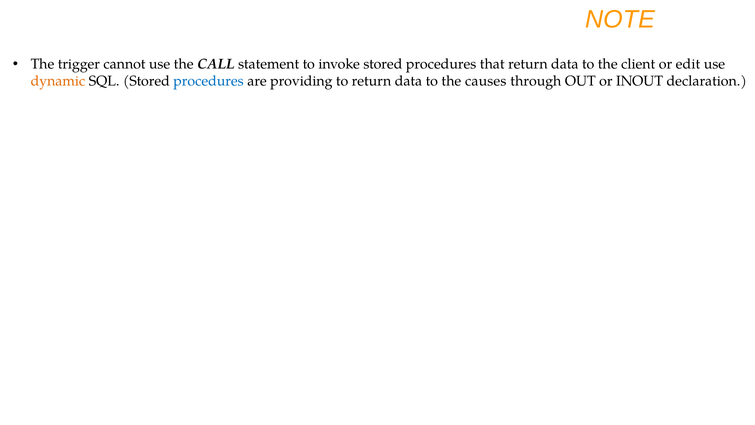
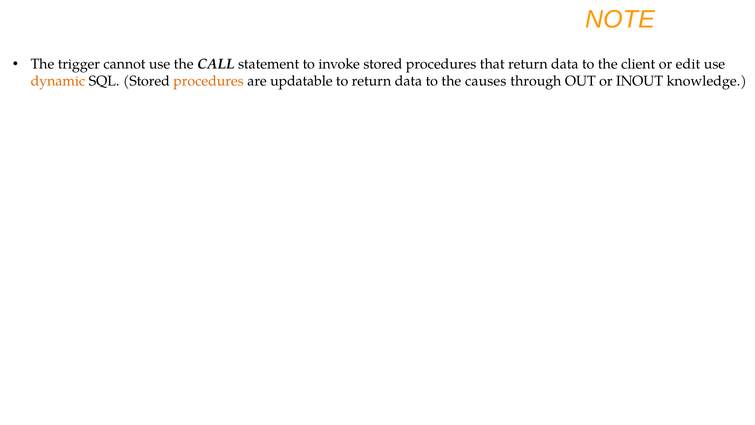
procedures colour: blue -> orange (209, 81)
providing: providing -> updatable (301, 81)
declaration: declaration -> knowledge (707, 81)
